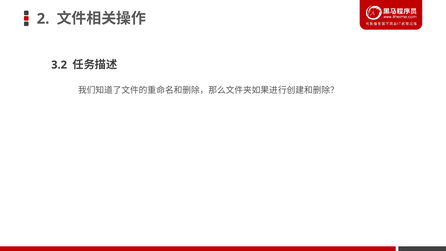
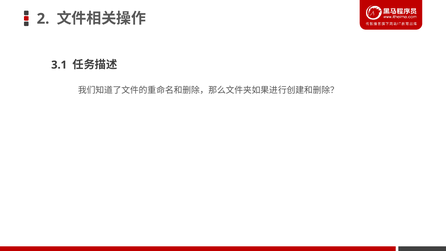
3.2: 3.2 -> 3.1 (59, 65)
